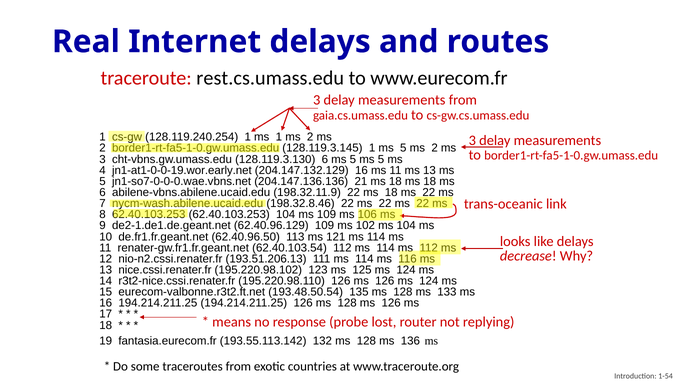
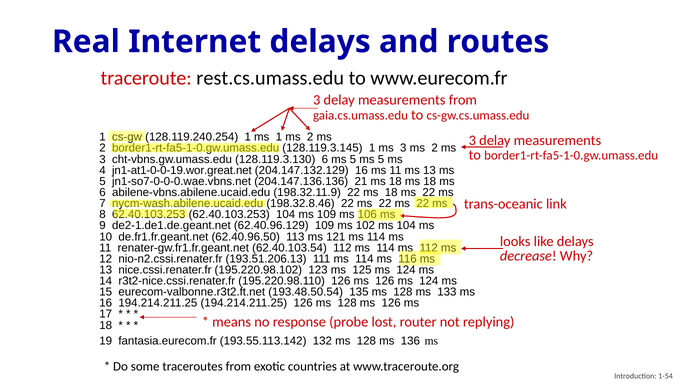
1 ms 5: 5 -> 3 (403, 148)
jn1-at1-0-0-19.wor.early.net: jn1-at1-0-0-19.wor.early.net -> jn1-at1-0-0-19.wor.great.net (182, 170)
